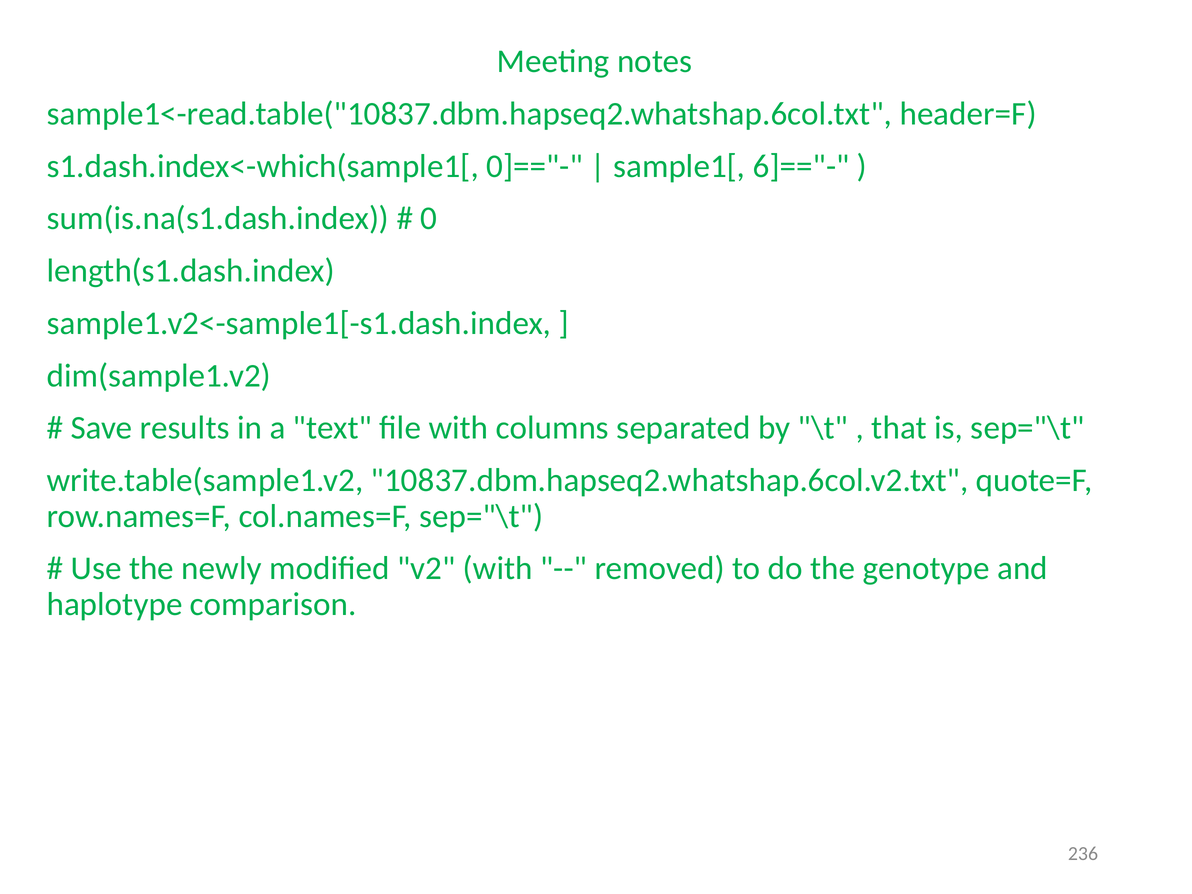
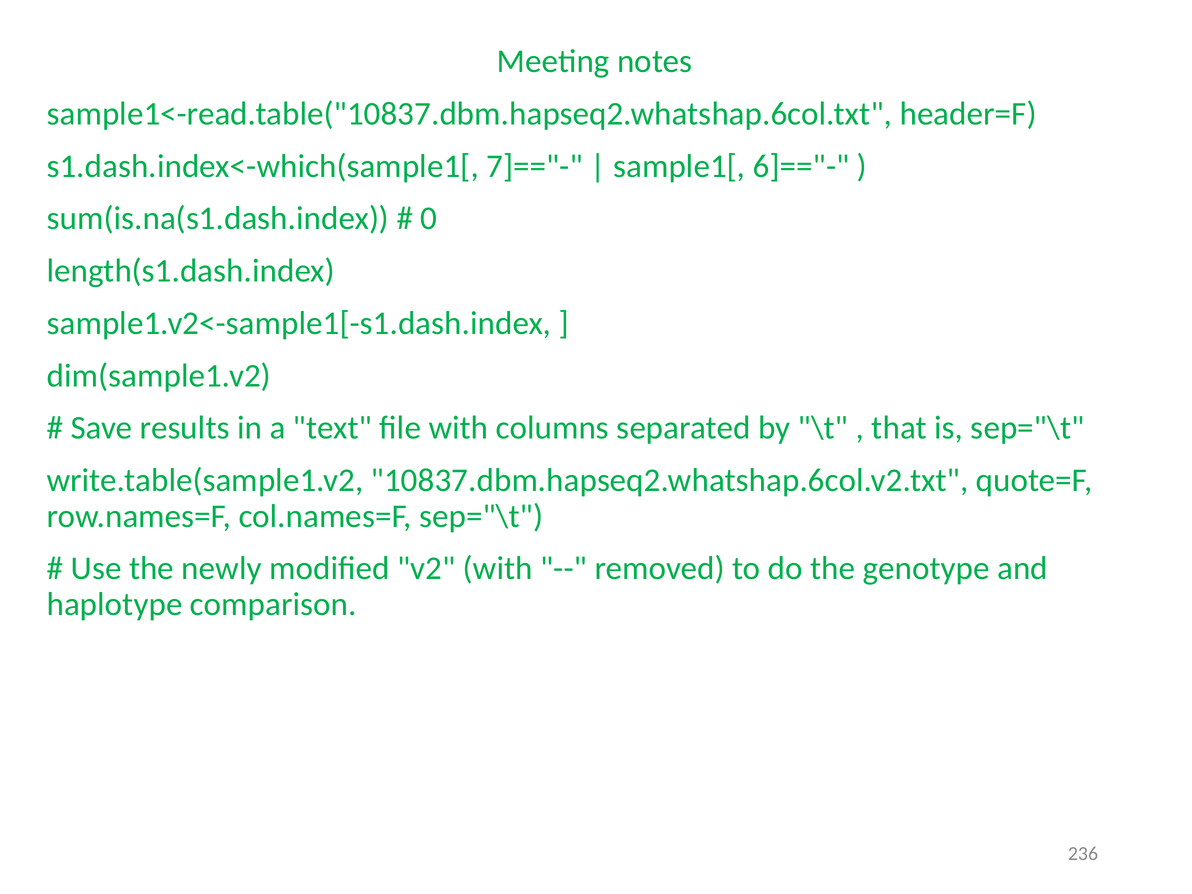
0]=="-: 0]=="- -> 7]=="- (535, 166)
